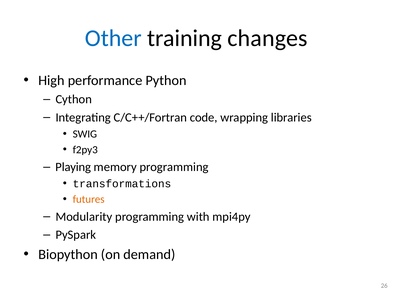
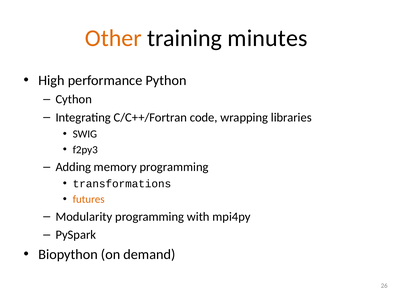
Other colour: blue -> orange (113, 38)
changes: changes -> minutes (268, 38)
Playing: Playing -> Adding (73, 167)
